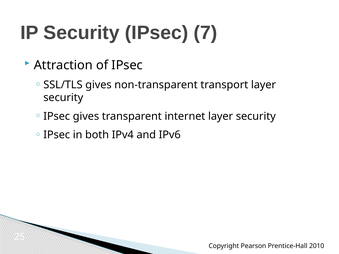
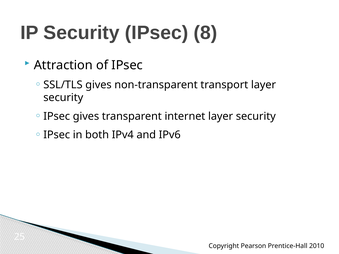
7: 7 -> 8 (205, 33)
